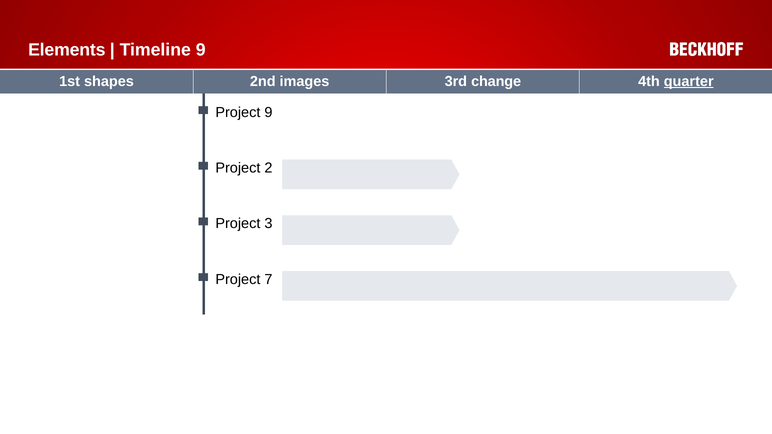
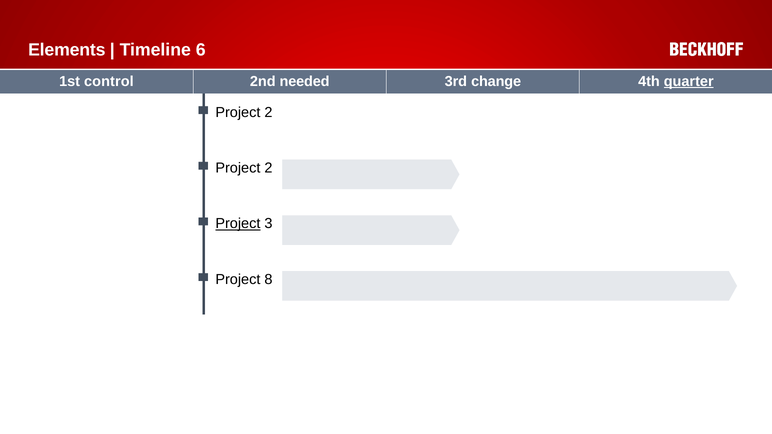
Timeline 9: 9 -> 6 (201, 50)
shapes: shapes -> control (109, 81)
images: images -> needed (305, 81)
9: 9 -> 2 (268, 112)
Project underline: none -> present (238, 224)
7: 7 -> 8 (268, 279)
